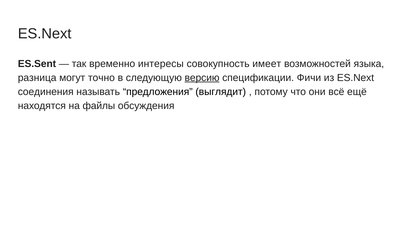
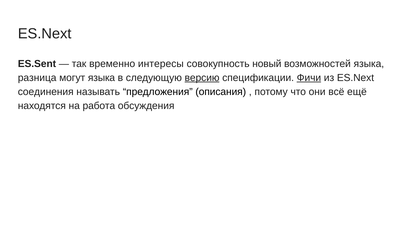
имеет: имеет -> новый (267, 64)
могут точно: точно -> языка (101, 78)
Фичи underline: none -> present (309, 78)
выглядит: выглядит -> описания (221, 92)
файлы: файлы -> работа (99, 106)
